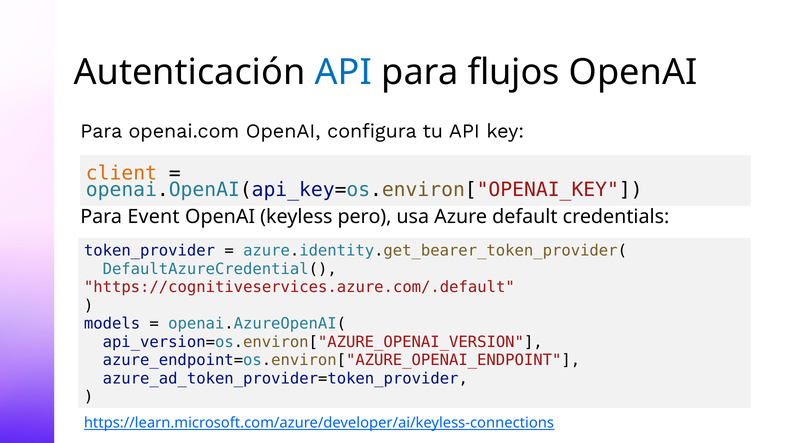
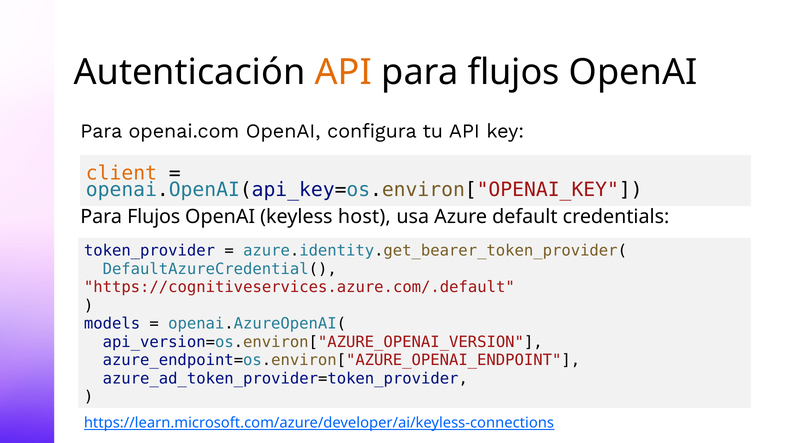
API colour: blue -> orange (343, 72)
Event: Event -> Flujos (154, 217)
pero: pero -> host (364, 217)
